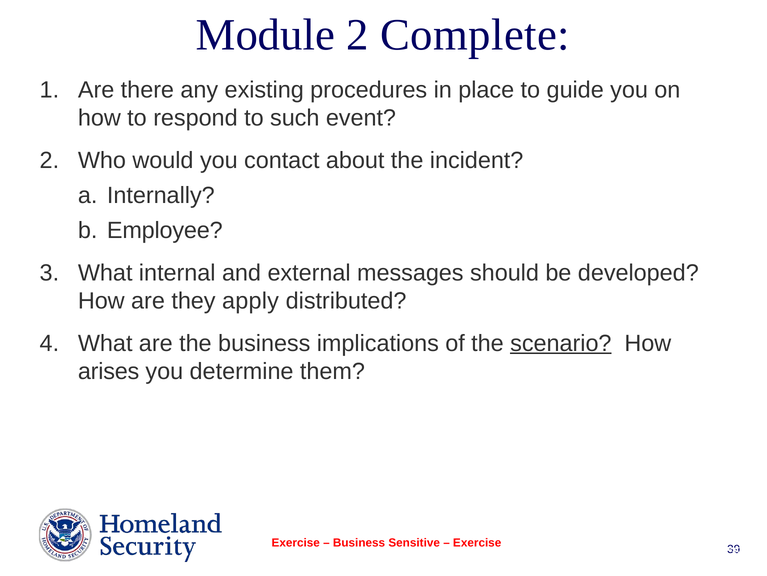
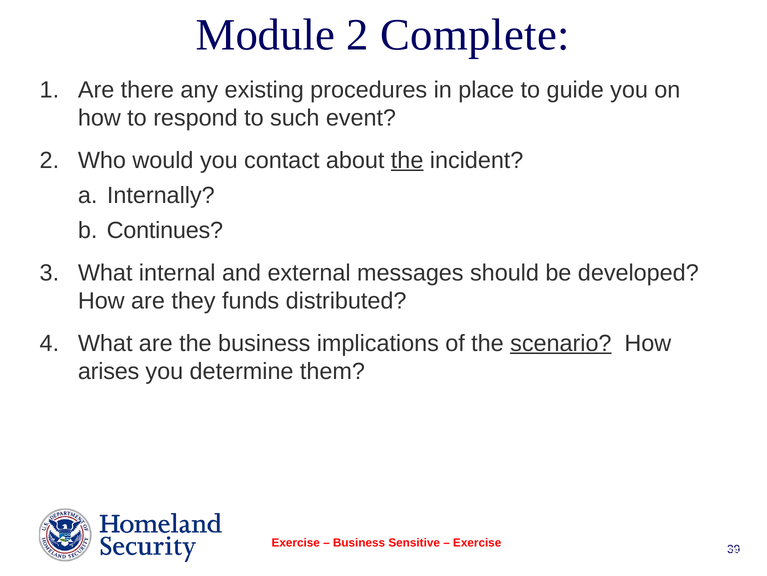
the underline: none -> present (407, 160)
Employee: Employee -> Continues (165, 230)
apply: apply -> funds (251, 301)
